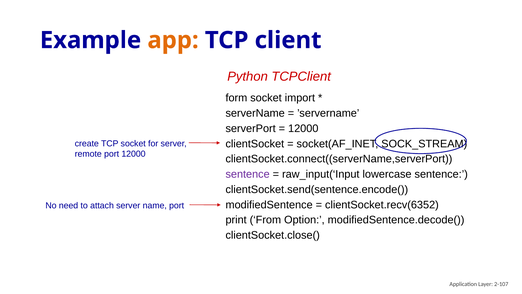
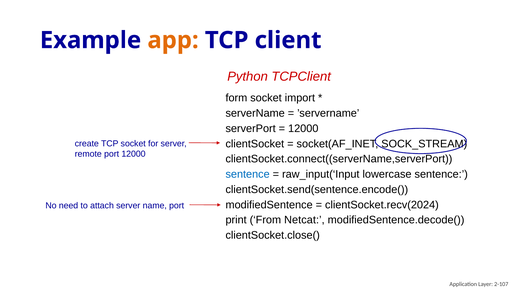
sentence colour: purple -> blue (248, 174)
clientSocket.recv(6352: clientSocket.recv(6352 -> clientSocket.recv(2024 (382, 205)
Option: Option -> Netcat (304, 220)
